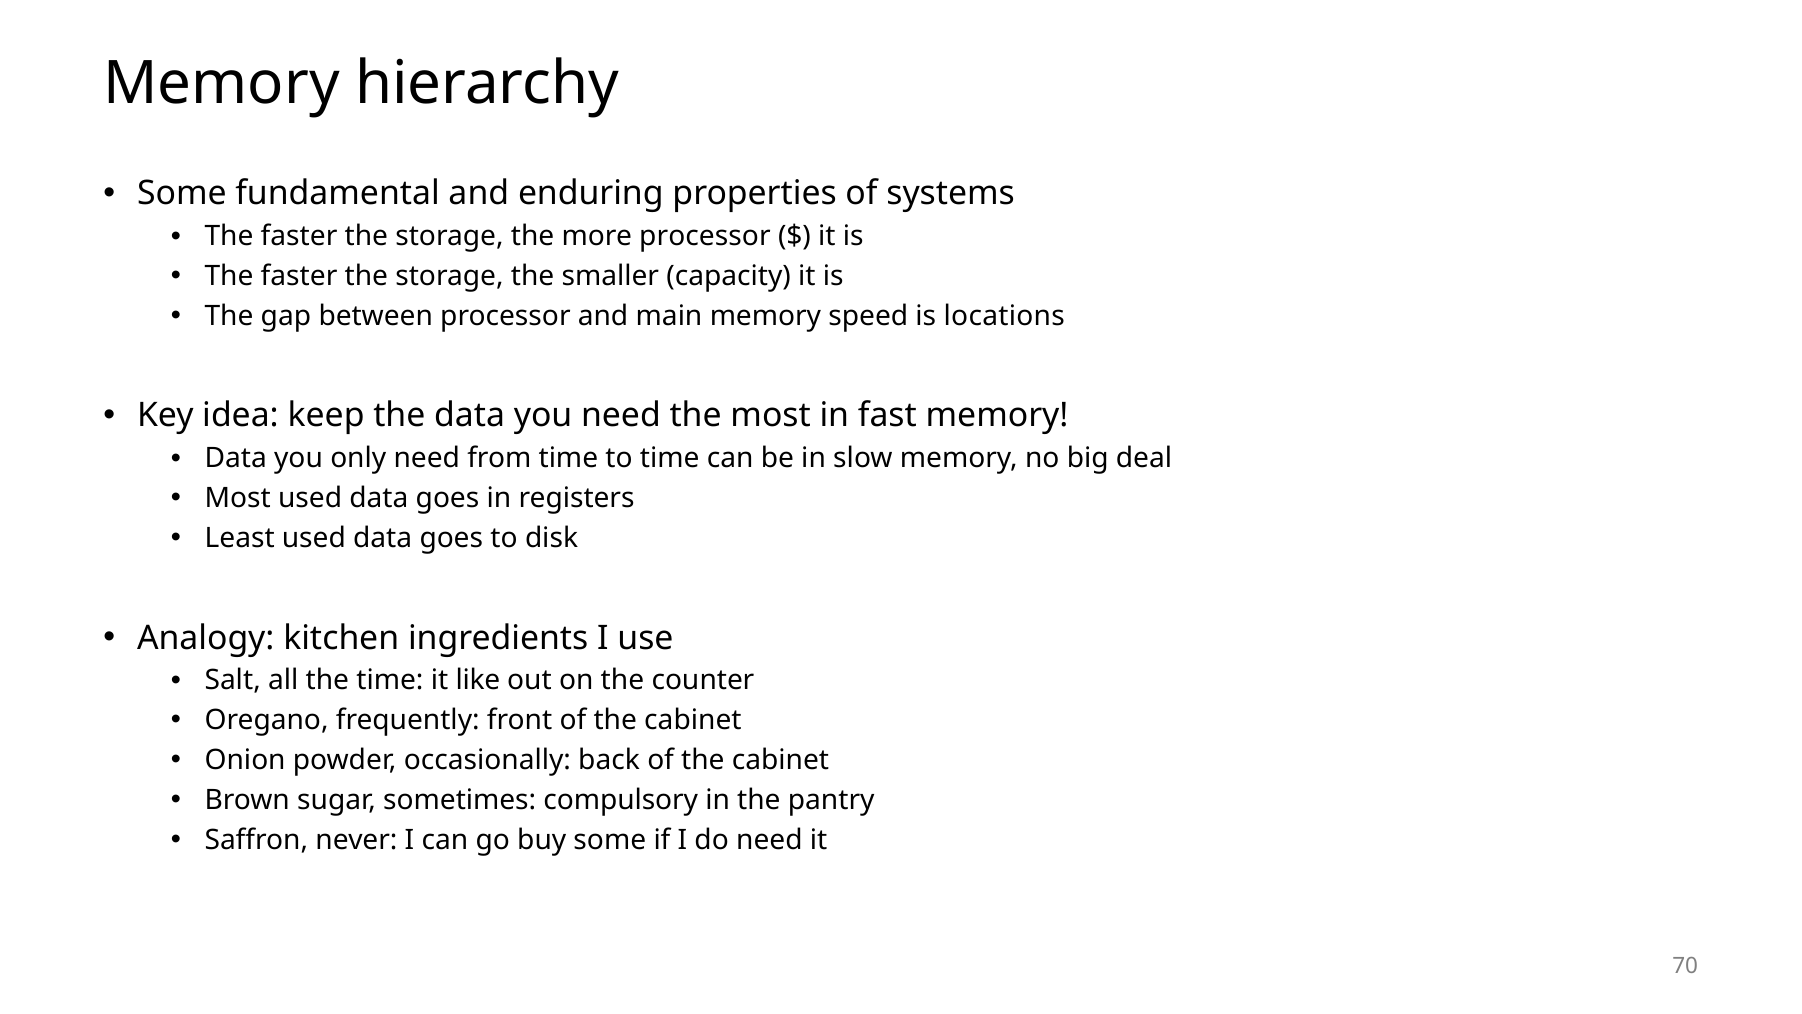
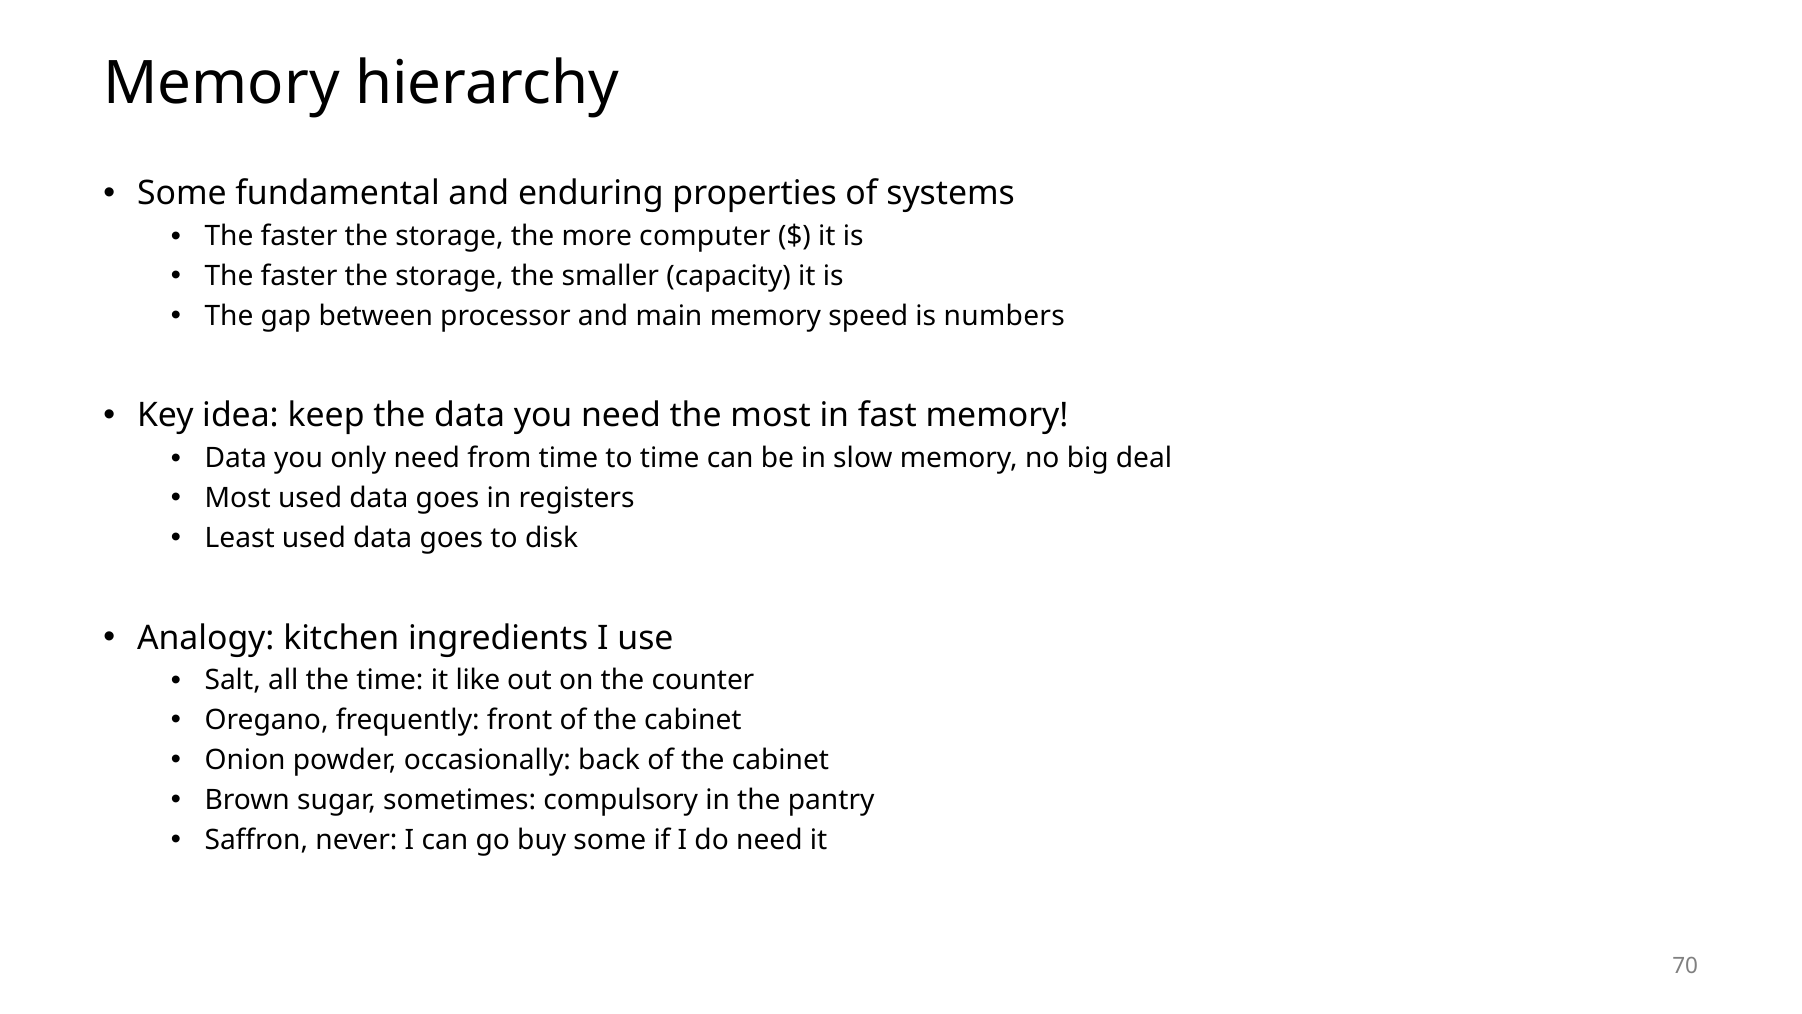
more processor: processor -> computer (705, 237)
locations: locations -> numbers (1004, 316)
